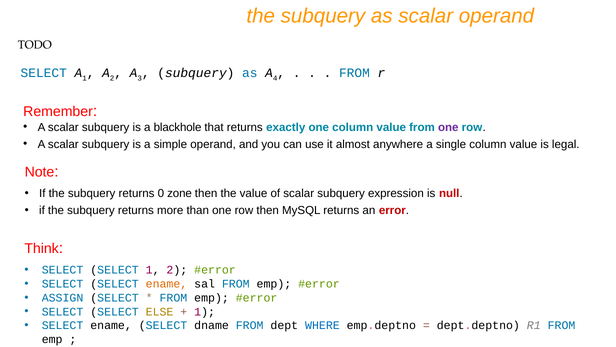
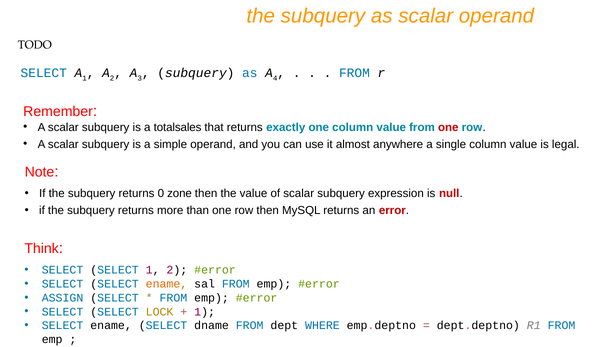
blackhole: blackhole -> totalsales (178, 127)
one colour: purple -> red (448, 127)
ELSE: ELSE -> LOCK (160, 311)
